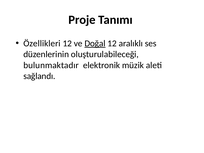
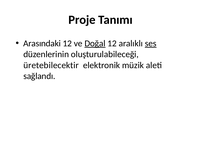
Özellikleri: Özellikleri -> Arasındaki (42, 43)
ses underline: none -> present (151, 43)
bulunmaktadır: bulunmaktadır -> üretebilecektir (51, 65)
